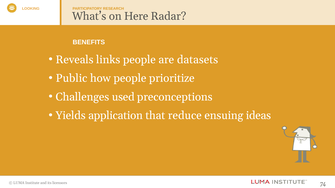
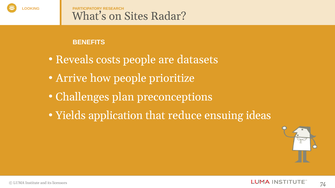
Here: Here -> Sites (136, 16)
links: links -> costs (108, 60)
Public: Public -> Arrive (72, 78)
used: used -> plan (123, 97)
